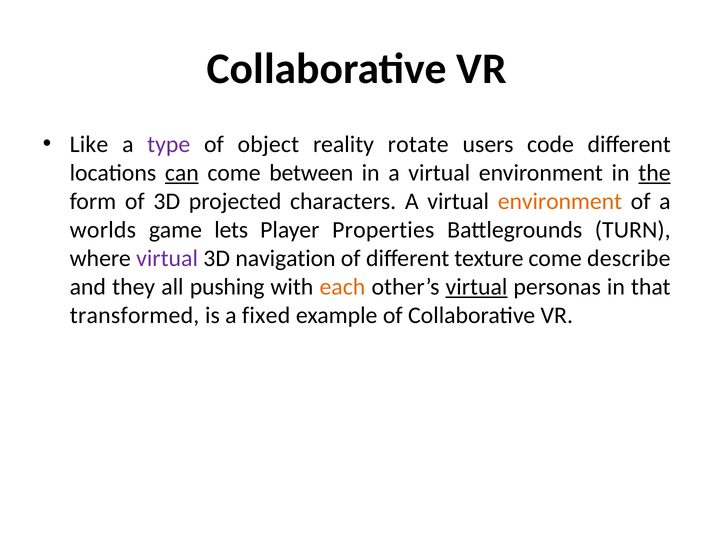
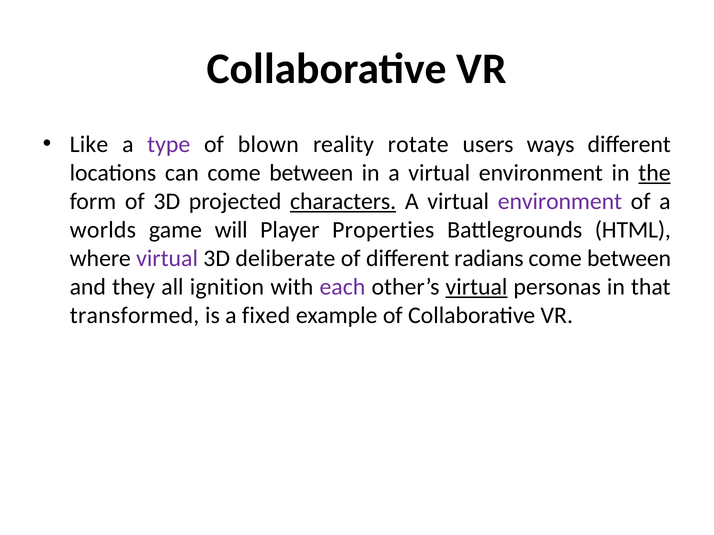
object: object -> blown (268, 144)
code: code -> ways (551, 144)
can underline: present -> none (182, 173)
characters underline: none -> present (343, 202)
environment colour: orange -> purple (560, 202)
lets: lets -> will (231, 230)
TURN: TURN -> HTML (633, 230)
navigation: navigation -> deliberate (285, 259)
texture: texture -> radians (489, 259)
describe: describe -> between (629, 259)
pushing: pushing -> ignition (227, 287)
each colour: orange -> purple (342, 287)
